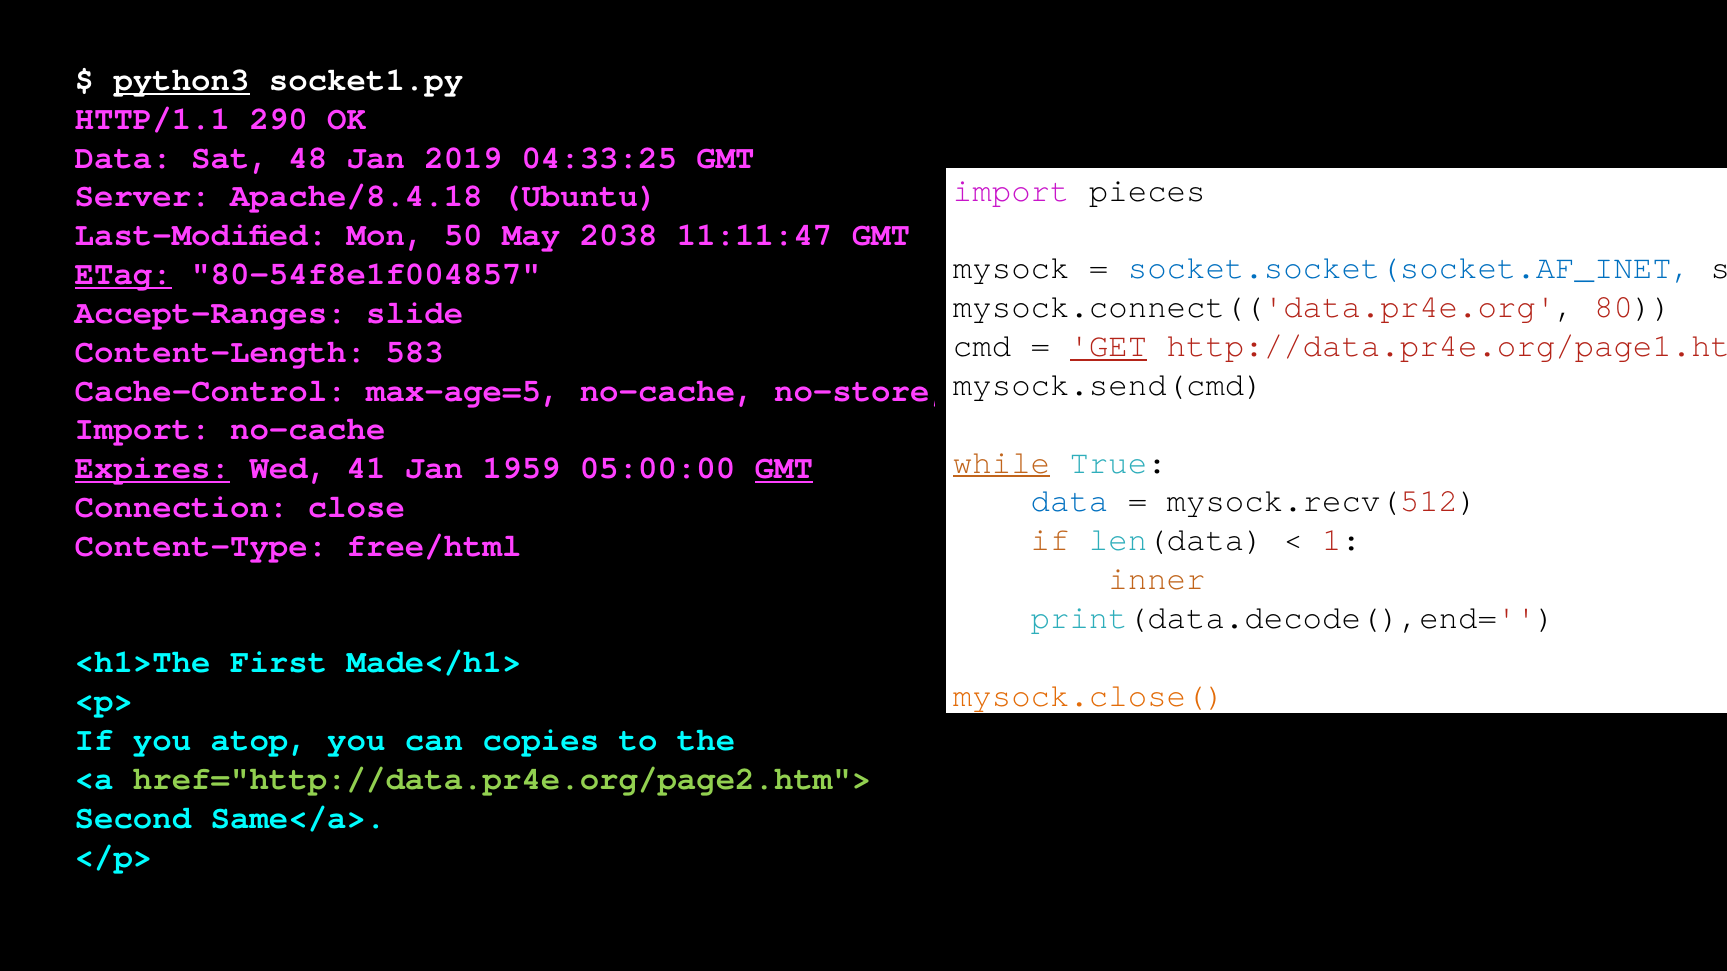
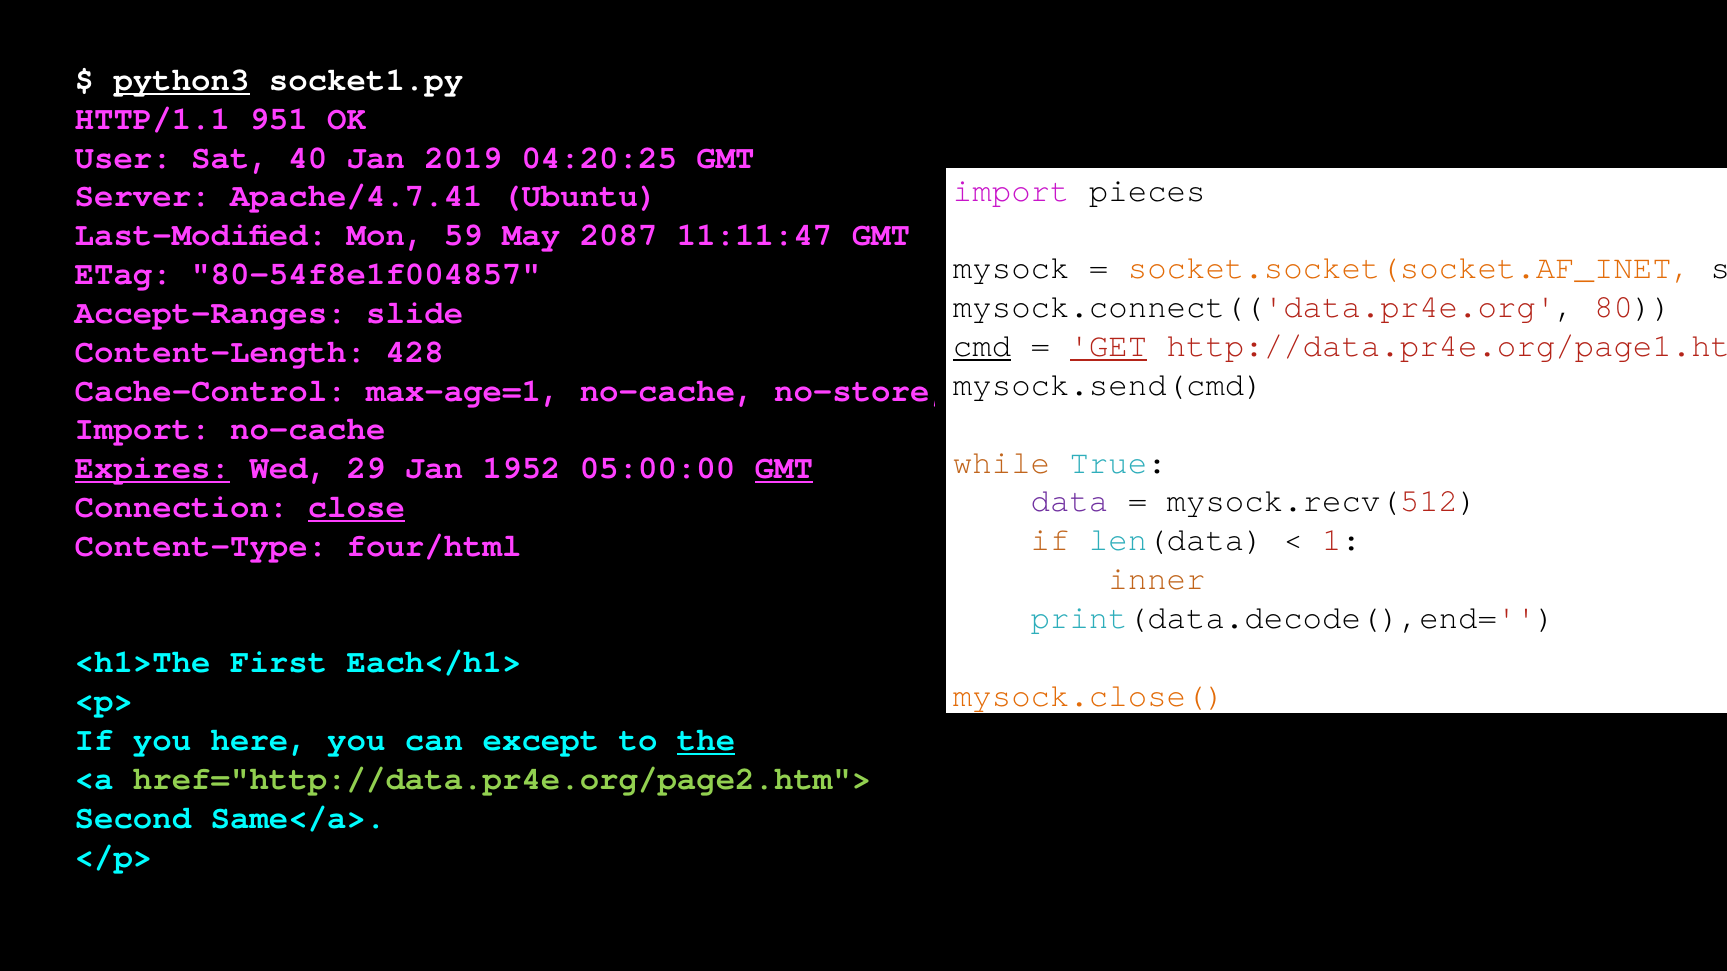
290: 290 -> 951 (279, 119)
Data: Data -> User (123, 157)
48: 48 -> 40 (308, 157)
04:33:25: 04:33:25 -> 04:20:25 (599, 157)
Apache/8.4.18: Apache/8.4.18 -> Apache/4.7.41 (356, 196)
50: 50 -> 59 (463, 235)
2038: 2038 -> 2087 (619, 235)
socket.socket(socket.AF_INET colour: blue -> orange (1410, 268)
ETag underline: present -> none (123, 274)
cmd underline: none -> present (982, 346)
583: 583 -> 428 (415, 352)
max-age=5: max-age=5 -> max-age=1 (463, 391)
while underline: present -> none (1002, 463)
41: 41 -> 29 (366, 468)
1959: 1959 -> 1952 (522, 468)
data colour: blue -> purple (1070, 501)
close underline: none -> present (356, 507)
free/html: free/html -> four/html (434, 546)
Made</h1>: Made</h1> -> Each</h1> (434, 663)
atop: atop -> here (259, 740)
copies: copies -> except (541, 740)
the underline: none -> present (706, 740)
